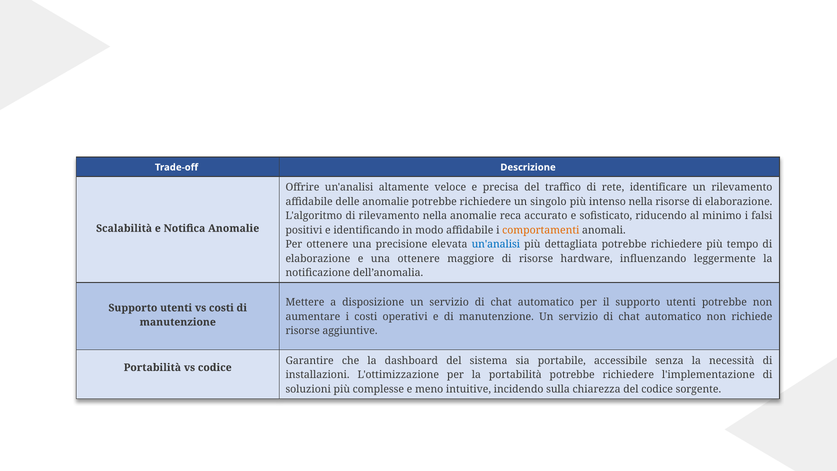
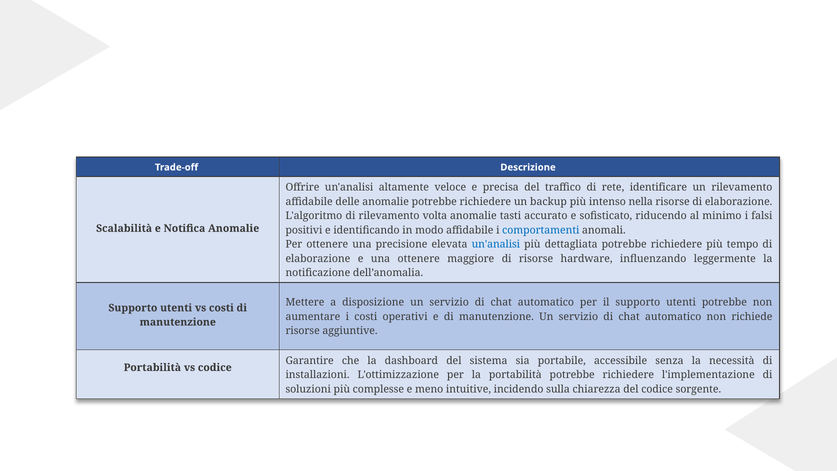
singolo: singolo -> backup (548, 202)
rilevamento nella: nella -> volta (435, 216)
reca: reca -> tasti (511, 216)
comportamenti colour: orange -> blue (541, 230)
